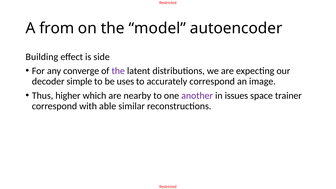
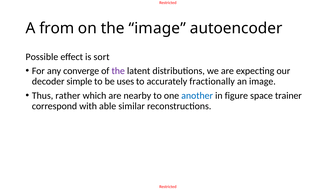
the model: model -> image (157, 28)
Building: Building -> Possible (42, 57)
side: side -> sort (102, 57)
accurately correspond: correspond -> fractionally (212, 81)
higher: higher -> rather (68, 96)
another colour: purple -> blue (197, 96)
issues: issues -> figure (236, 96)
